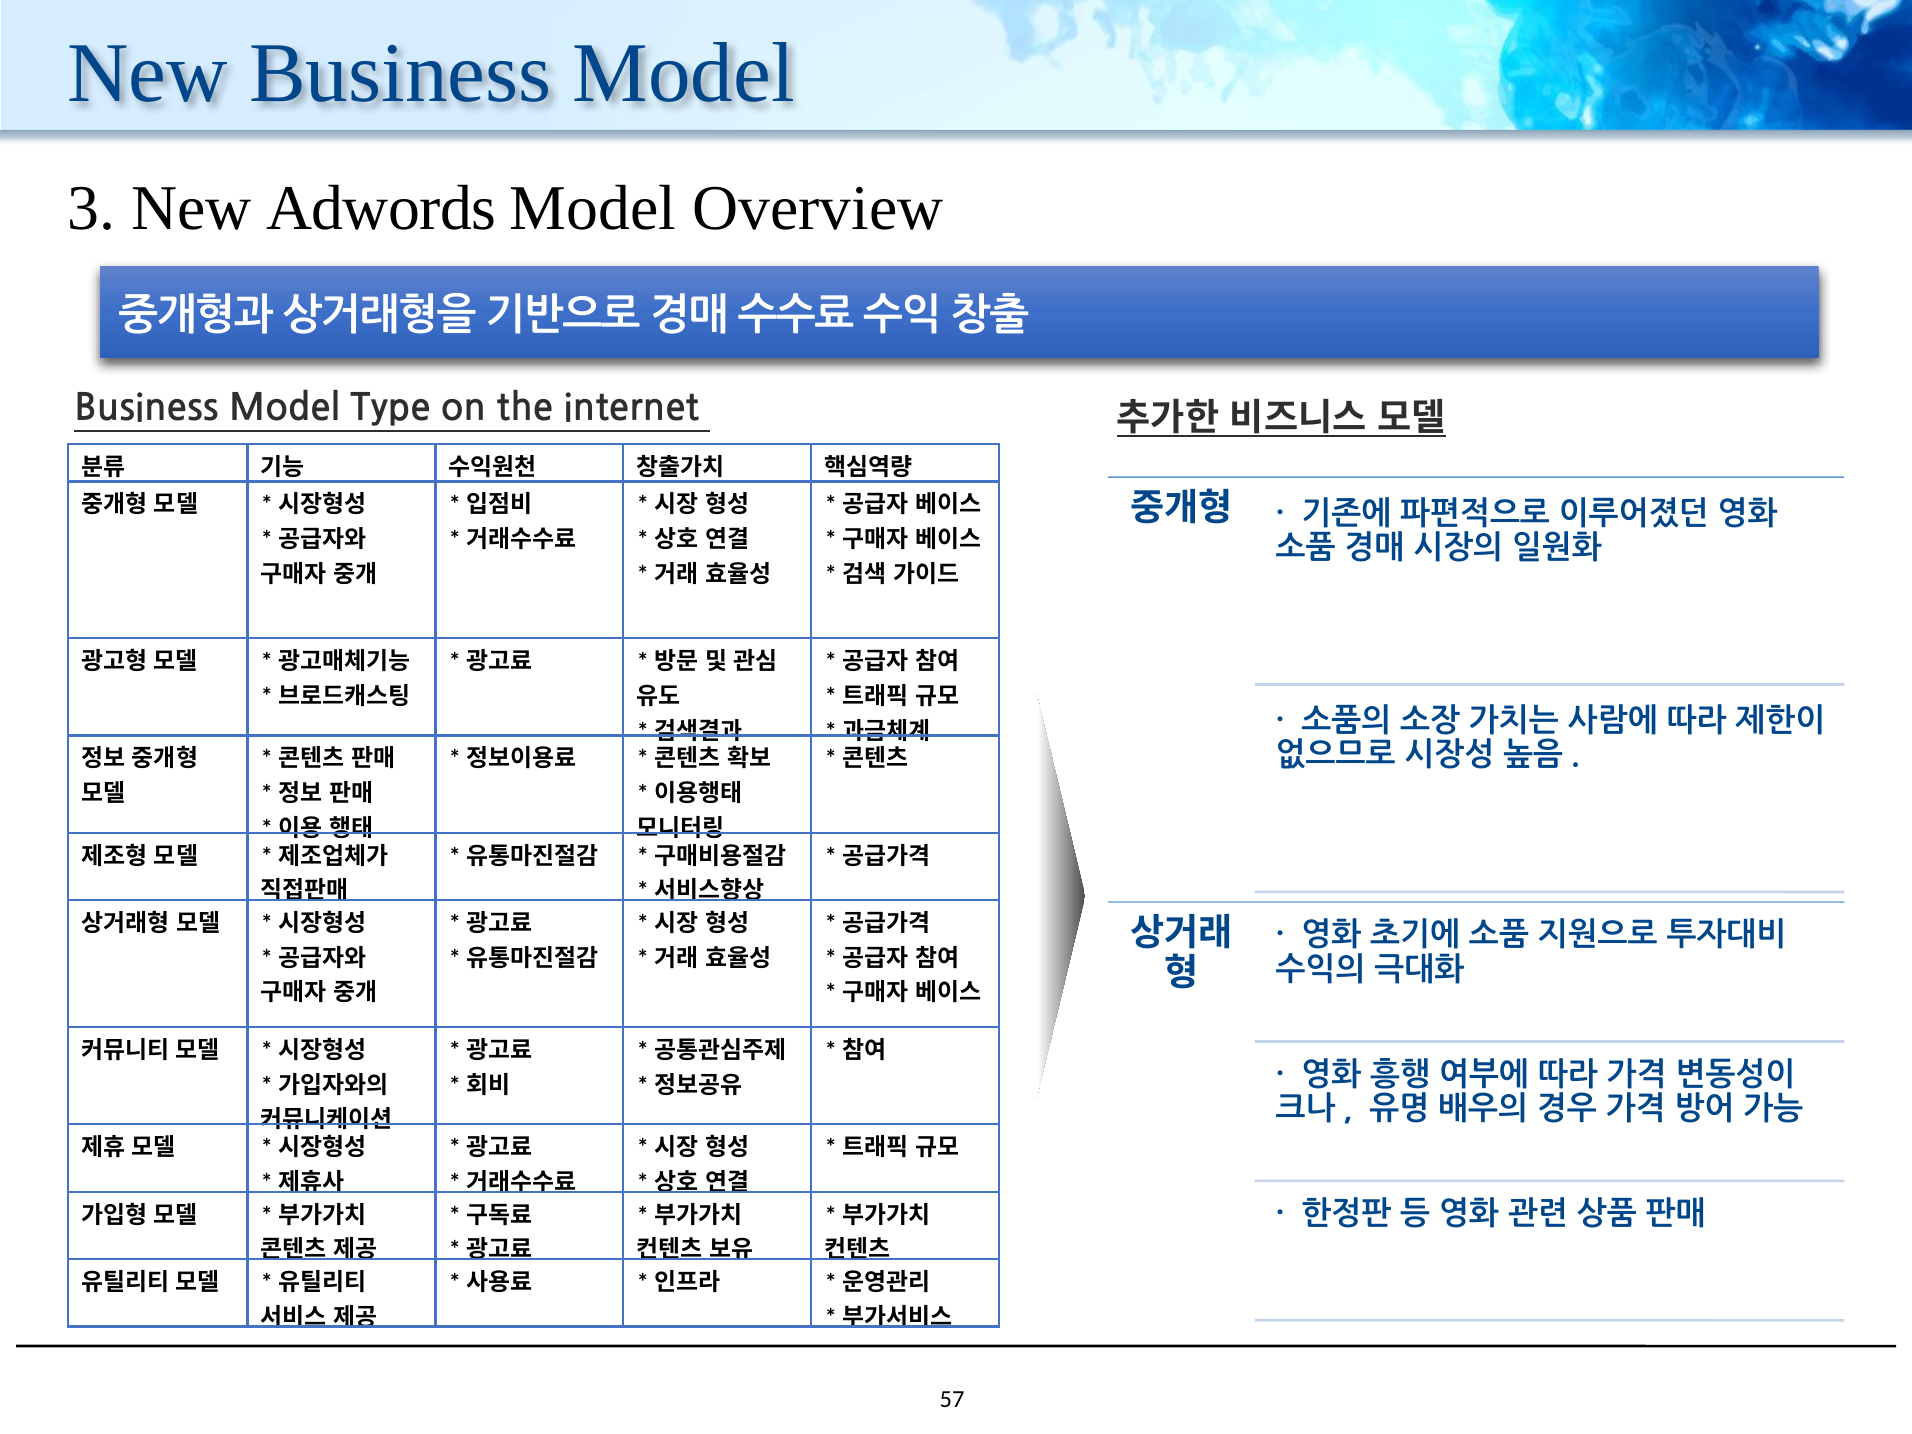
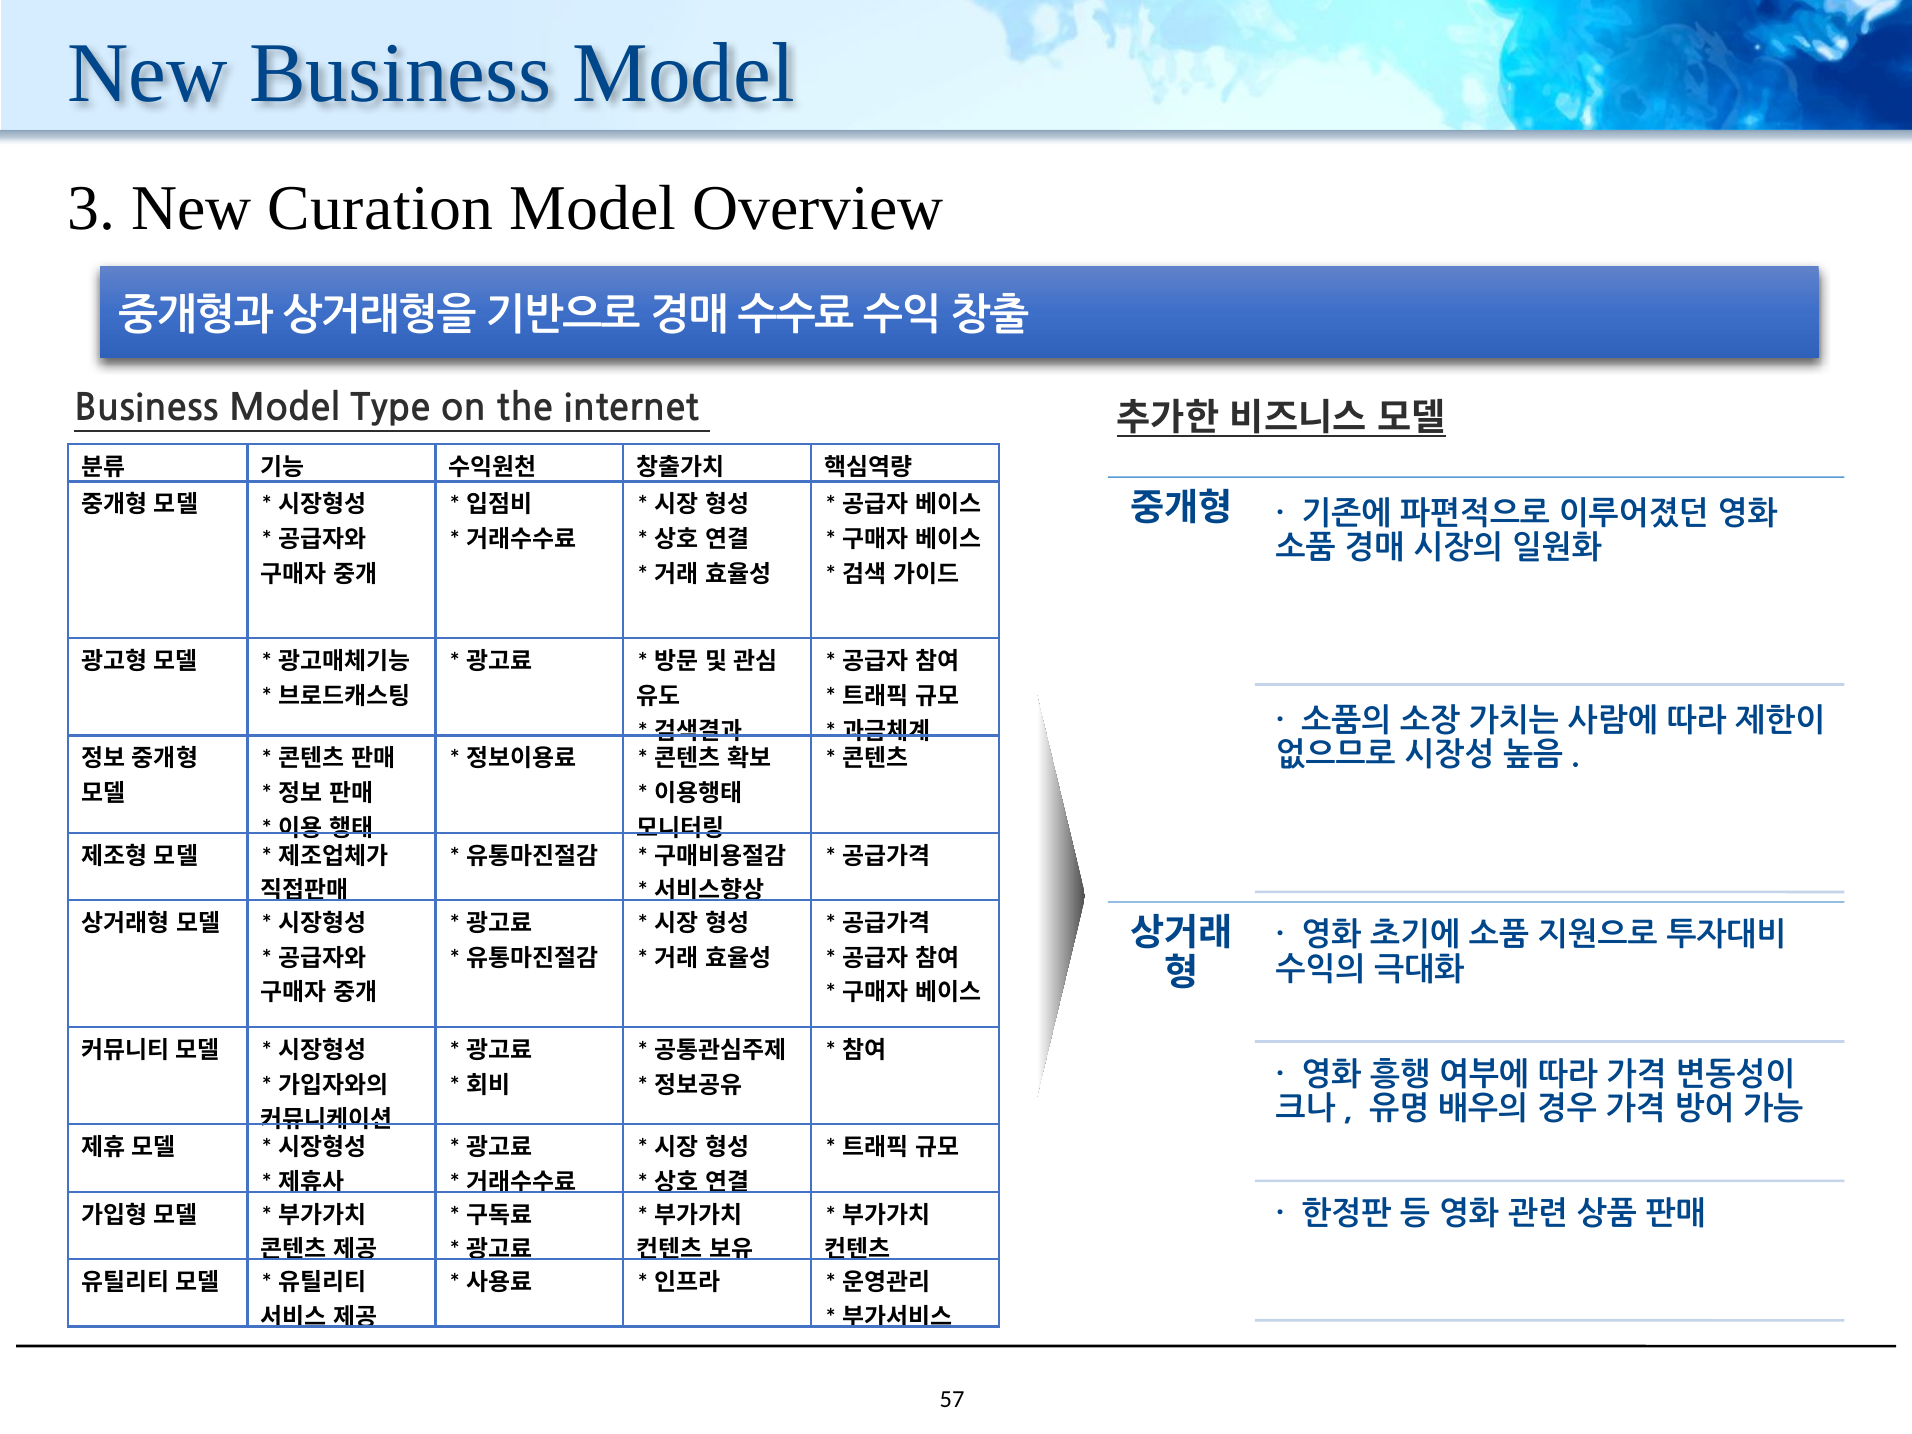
Adwords: Adwords -> Curation (381, 208)
